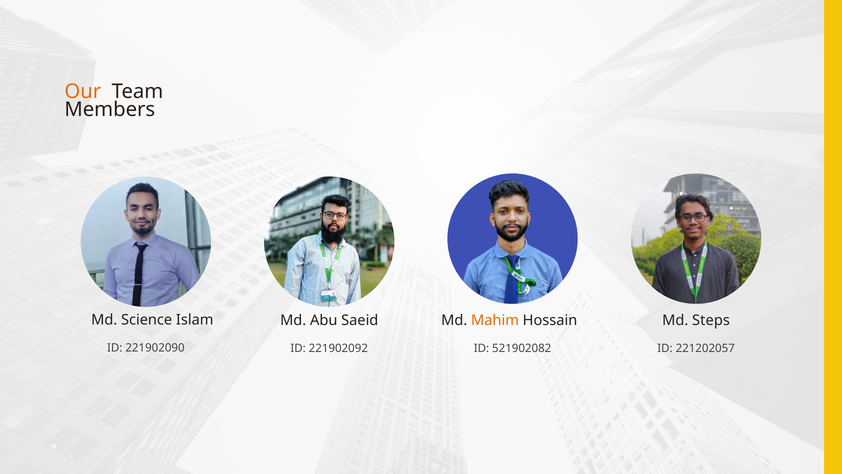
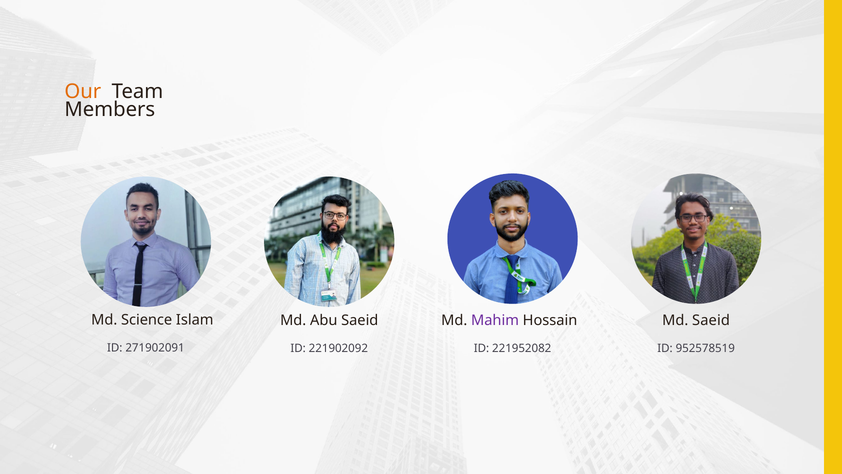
Mahim colour: orange -> purple (495, 320)
Md Steps: Steps -> Saeid (711, 320)
221902090: 221902090 -> 271902091 (155, 347)
521902082: 521902082 -> 221952082 (522, 348)
221202057: 221202057 -> 952578519 (705, 348)
